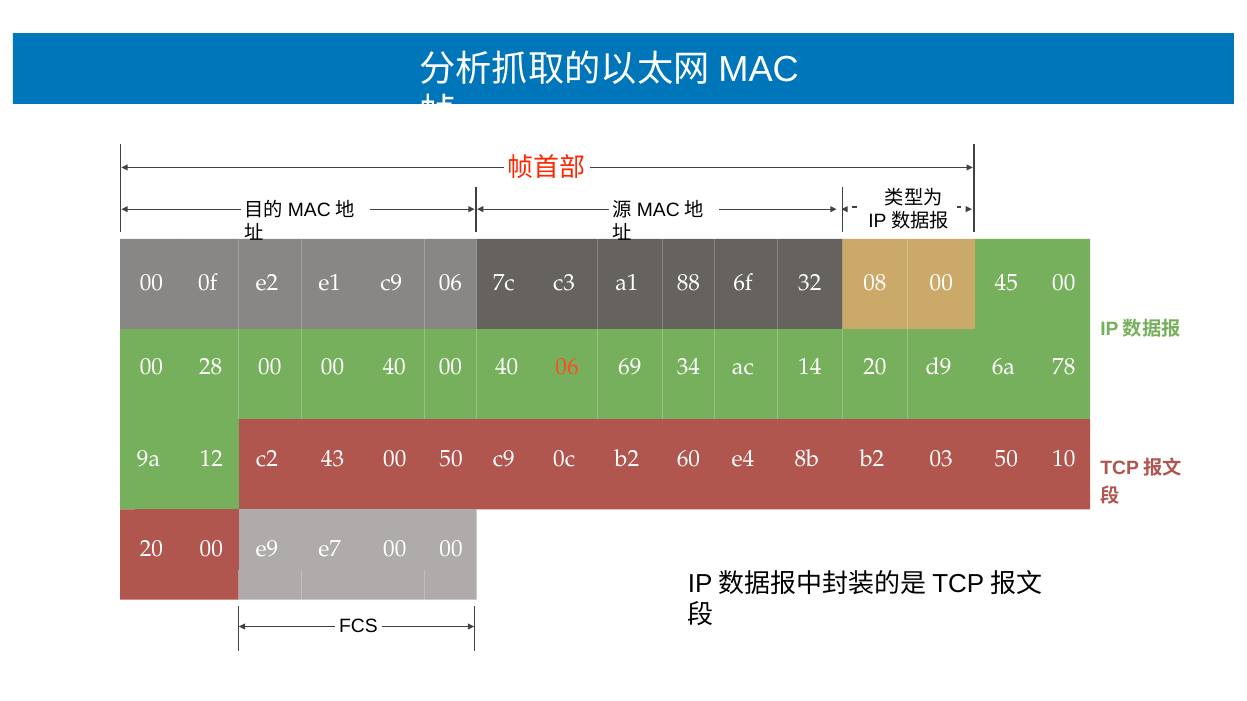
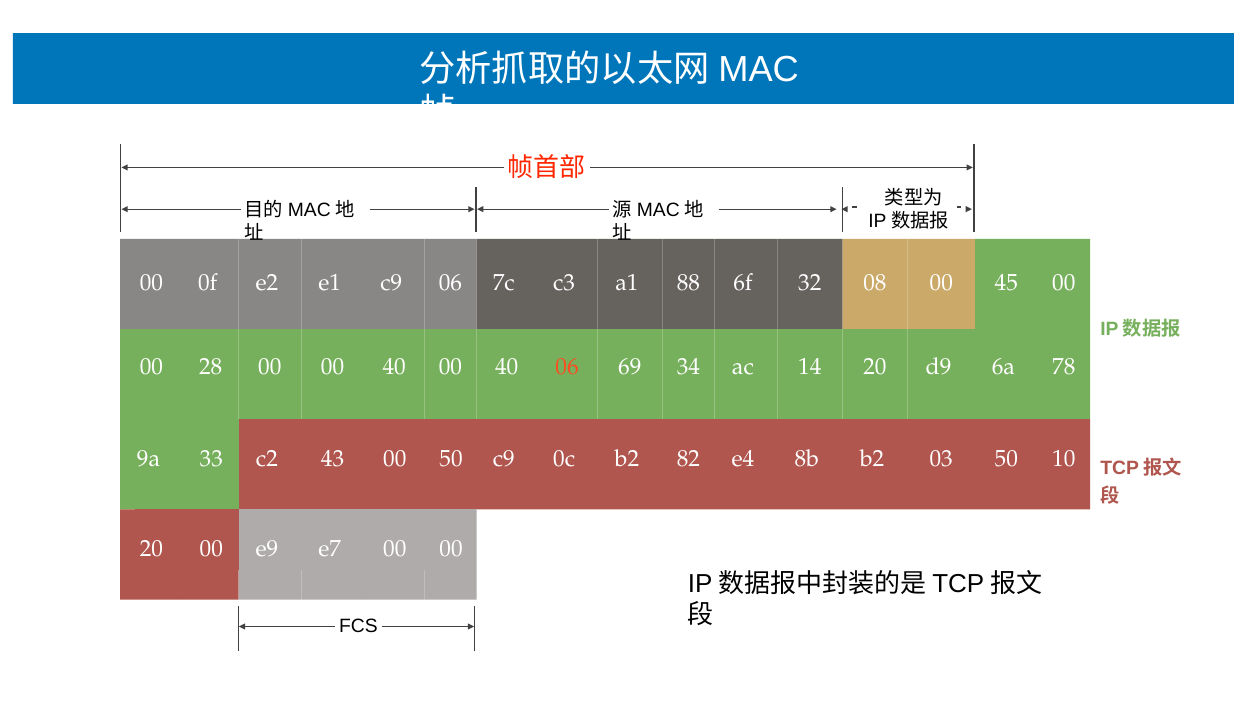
12: 12 -> 33 (211, 459)
60: 60 -> 82 (688, 459)
